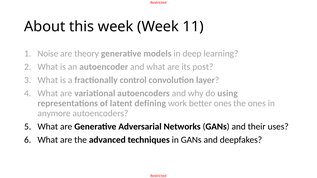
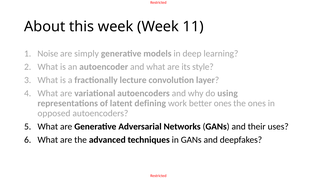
theory: theory -> simply (87, 54)
post: post -> style (203, 67)
control: control -> lecture (133, 80)
anymore: anymore -> opposed (54, 113)
